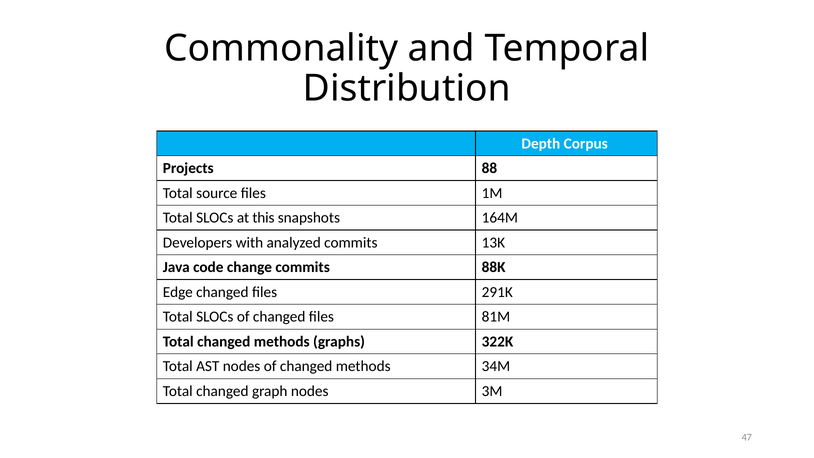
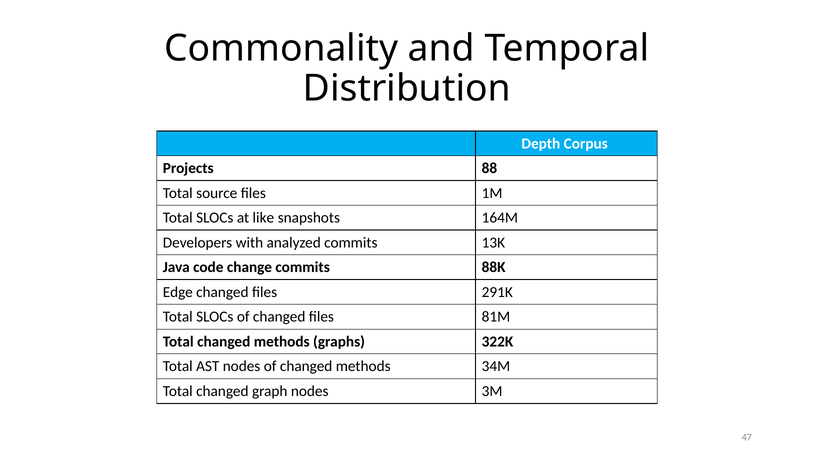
this: this -> like (263, 218)
